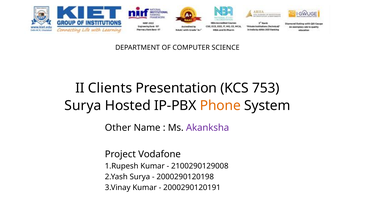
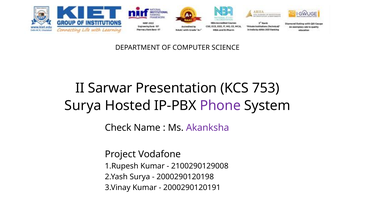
Clients: Clients -> Sarwar (110, 88)
Phone colour: orange -> purple (220, 106)
Other: Other -> Check (118, 128)
